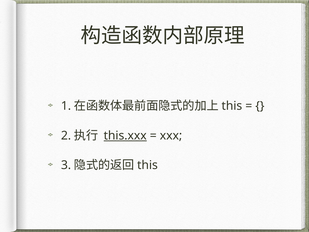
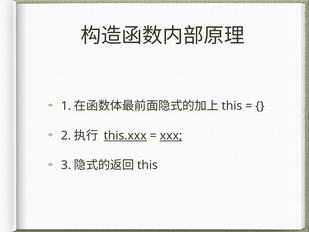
xxx underline: none -> present (171, 135)
